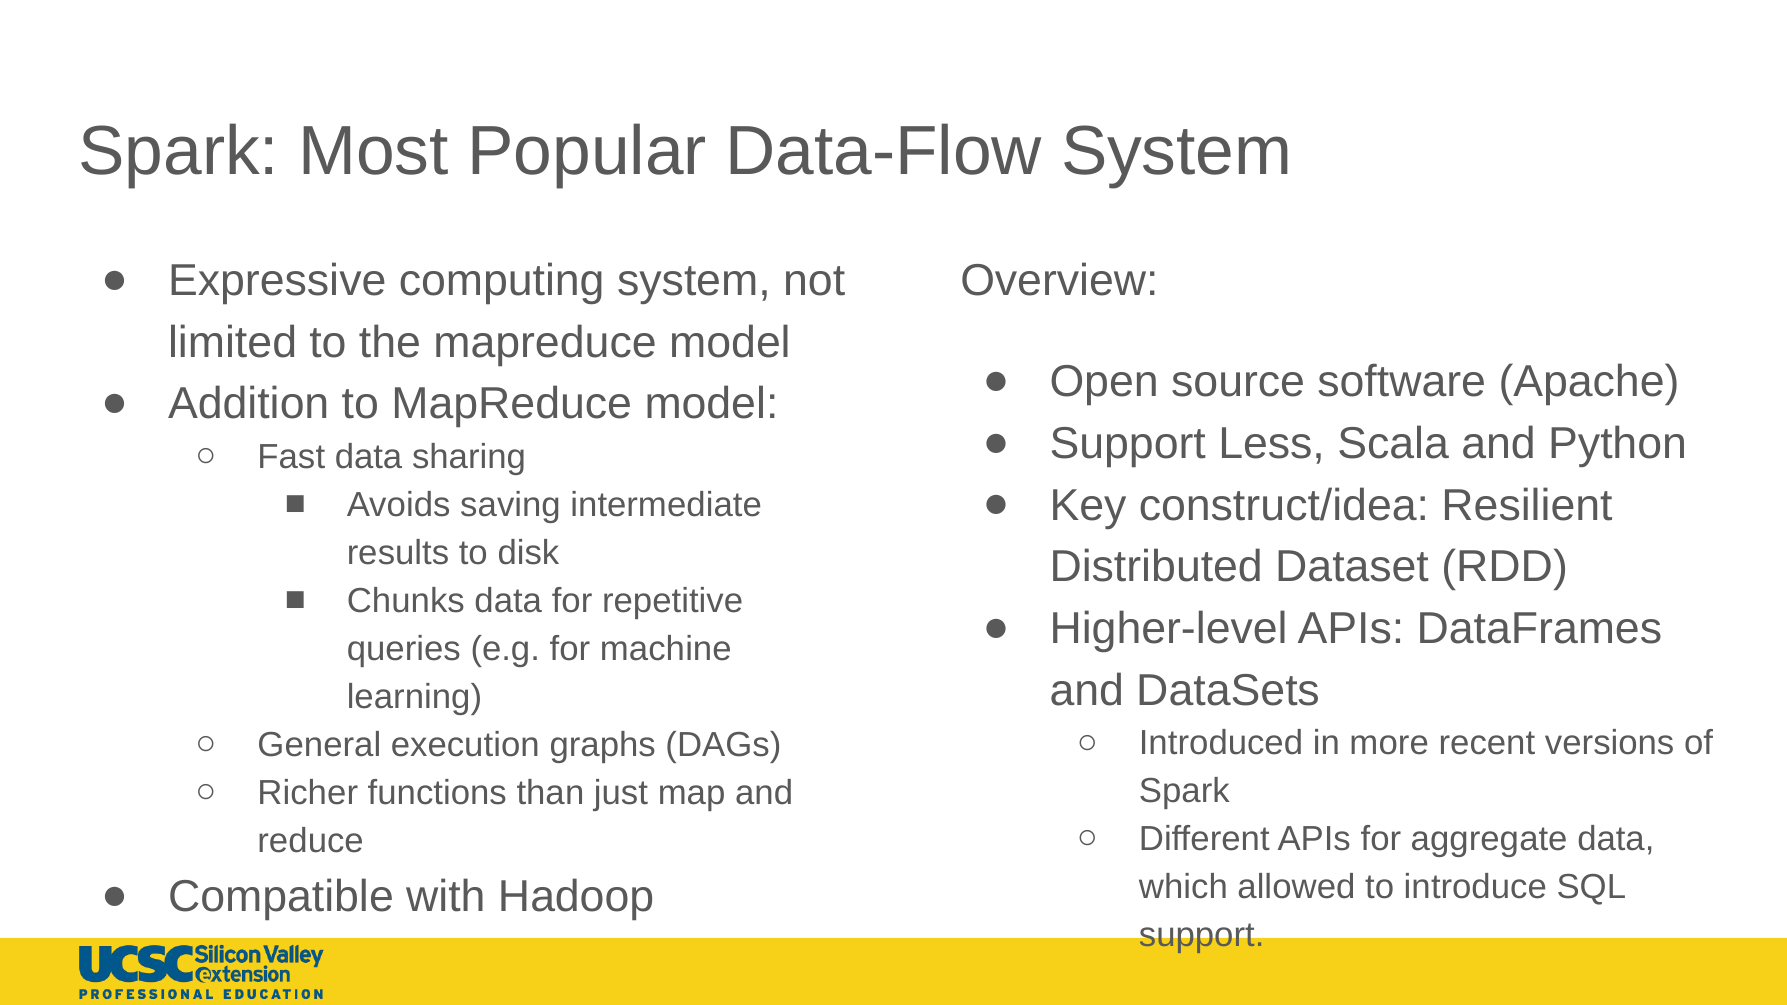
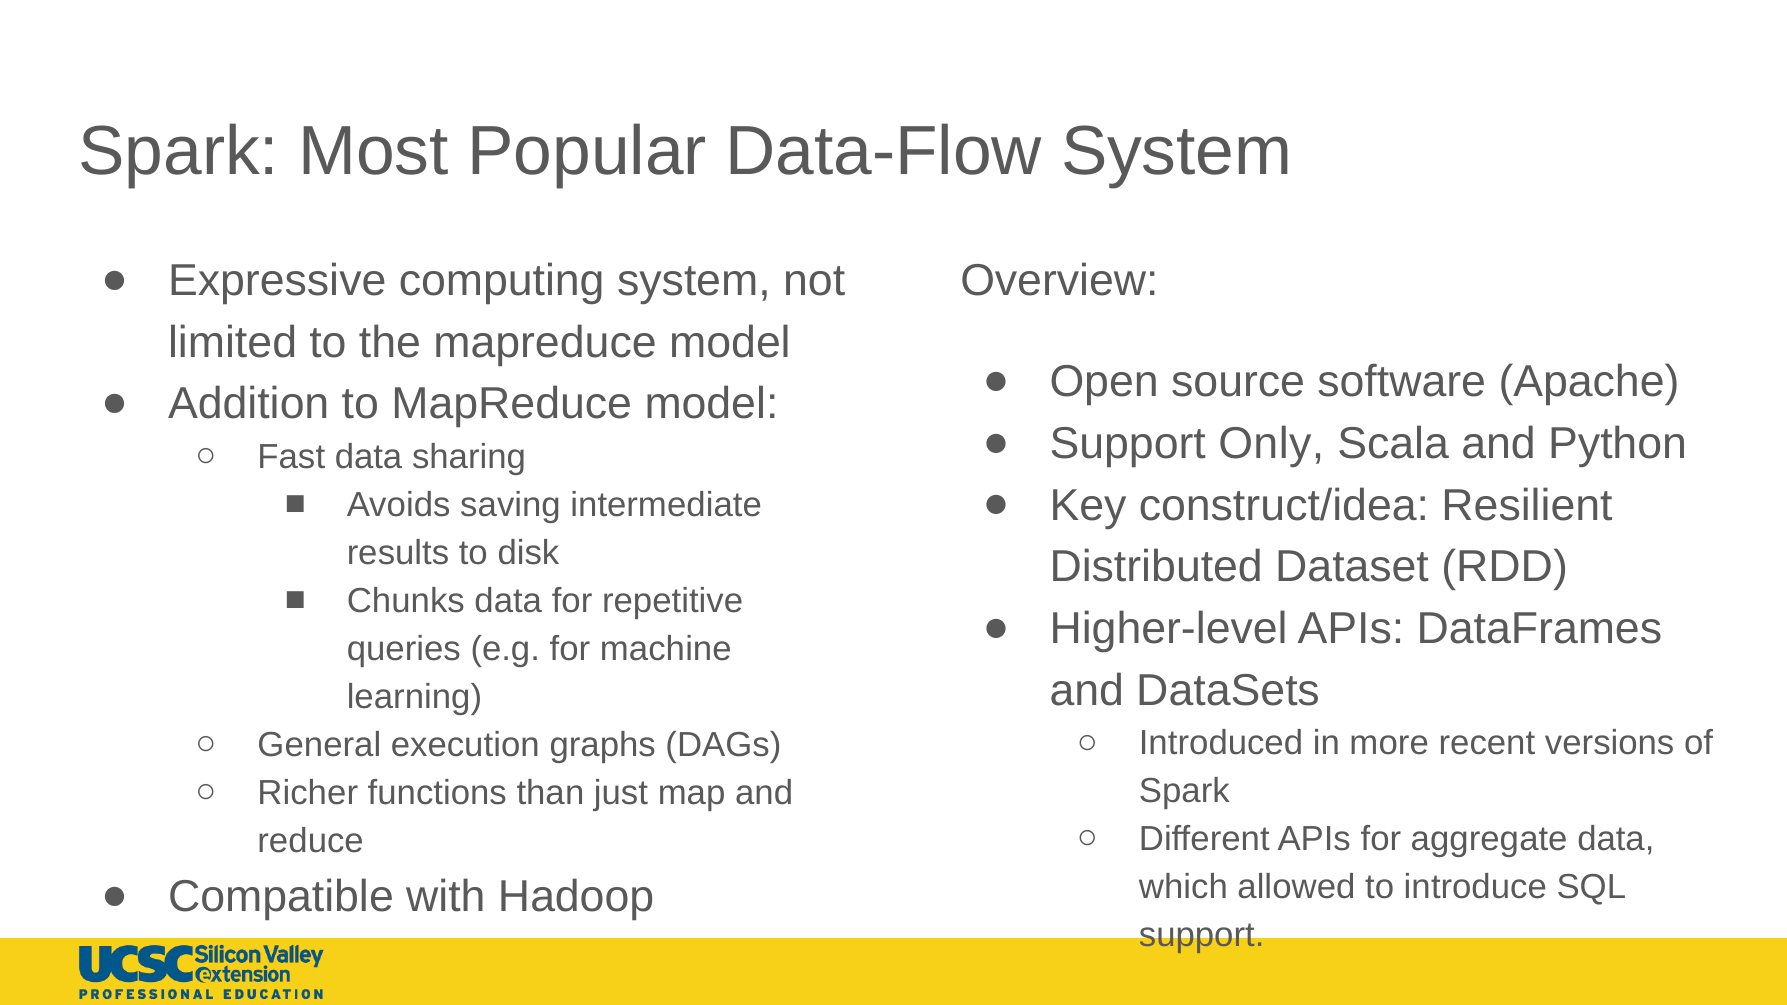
Less: Less -> Only (1271, 444)
